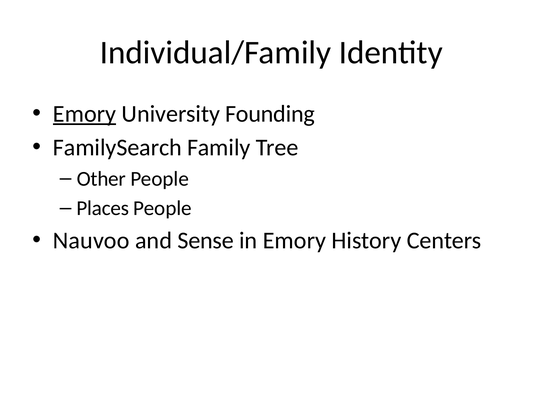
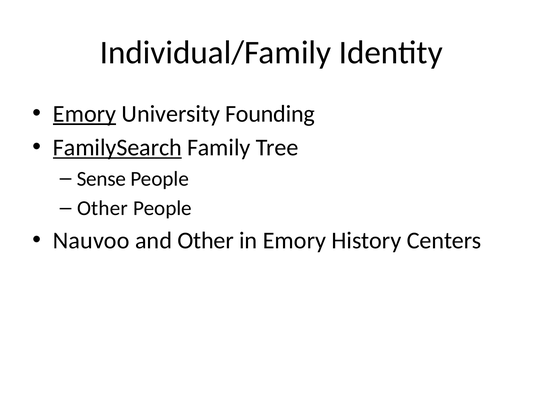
FamilySearch underline: none -> present (117, 148)
Other: Other -> Sense (101, 179)
Places: Places -> Other (103, 208)
and Sense: Sense -> Other (206, 241)
